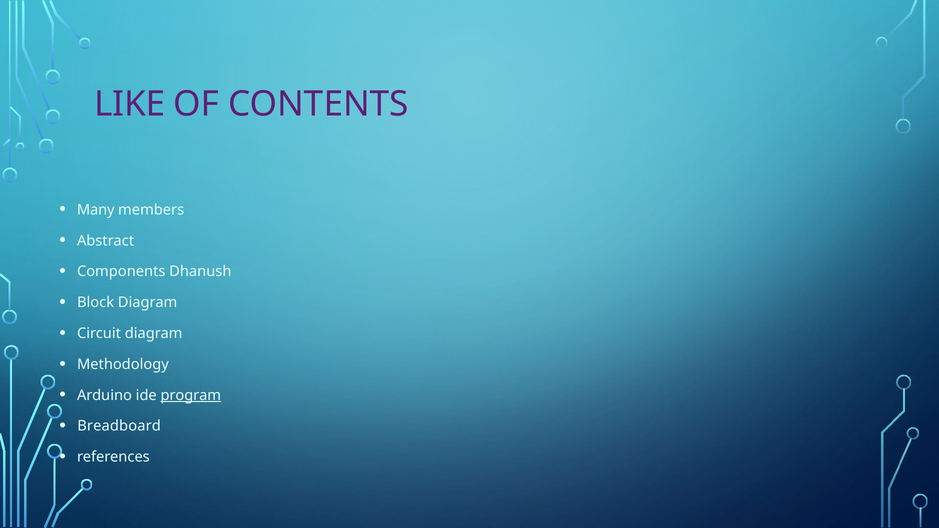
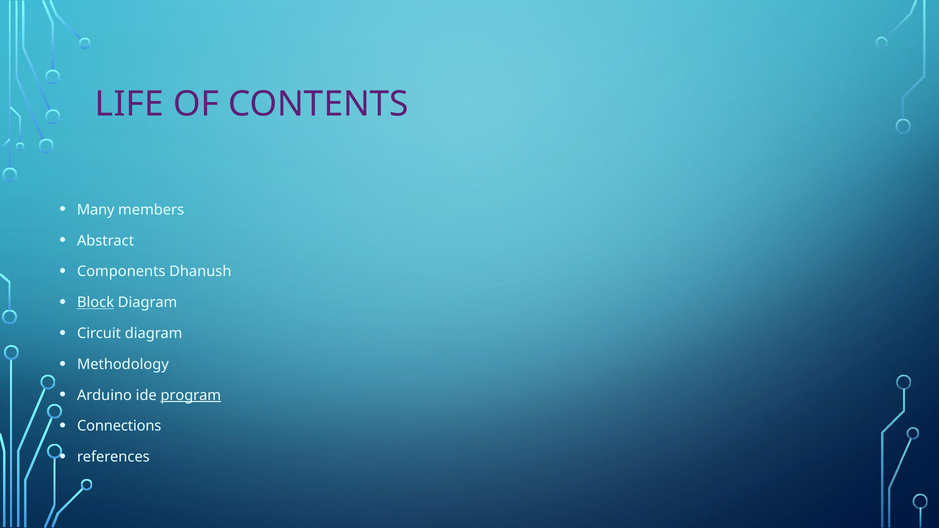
LIKE: LIKE -> LIFE (129, 104)
Block underline: none -> present (96, 303)
Breadboard: Breadboard -> Connections (119, 426)
